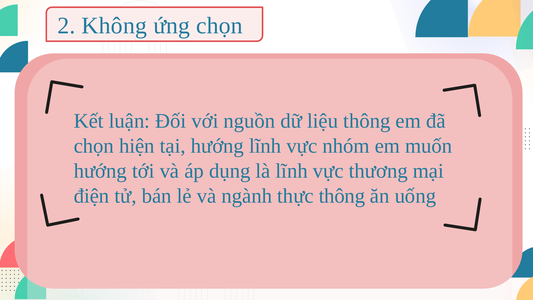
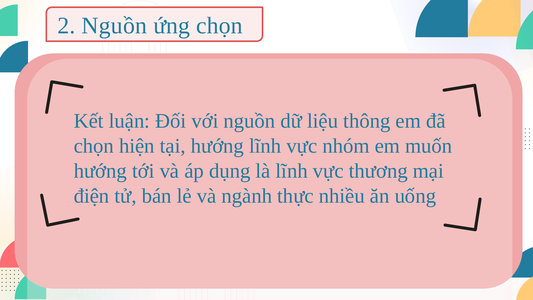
2 Không: Không -> Nguồn (114, 26)
thông: thông -> nhiều (342, 196)
